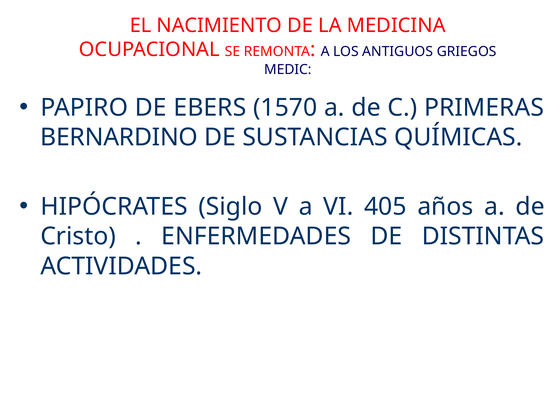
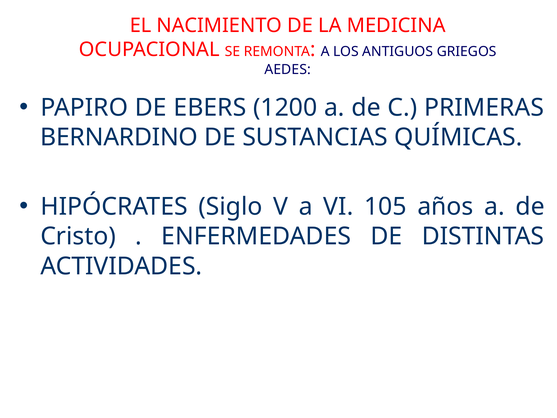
MEDIC: MEDIC -> AEDES (288, 70)
1570: 1570 -> 1200 (285, 108)
405: 405 -> 105 (385, 207)
